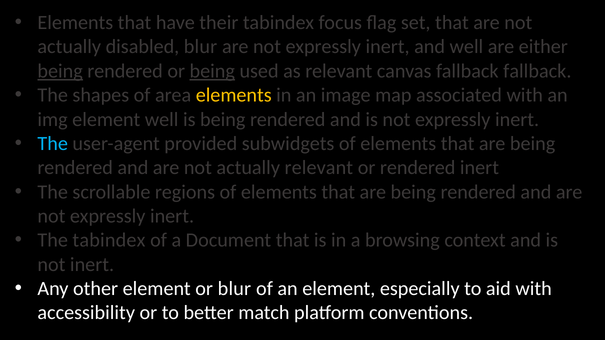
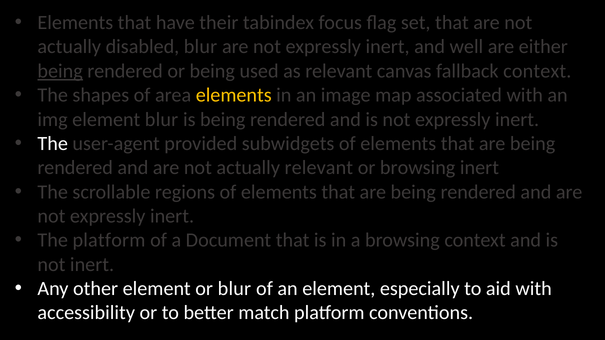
being underline: present -> none (212, 71)
fallback fallback: fallback -> context (537, 71)
element well: well -> blur (162, 119)
The colour: light blue -> white (53, 144)
or rendered: rendered -> browsing (418, 168)
The tabindex: tabindex -> platform (109, 240)
